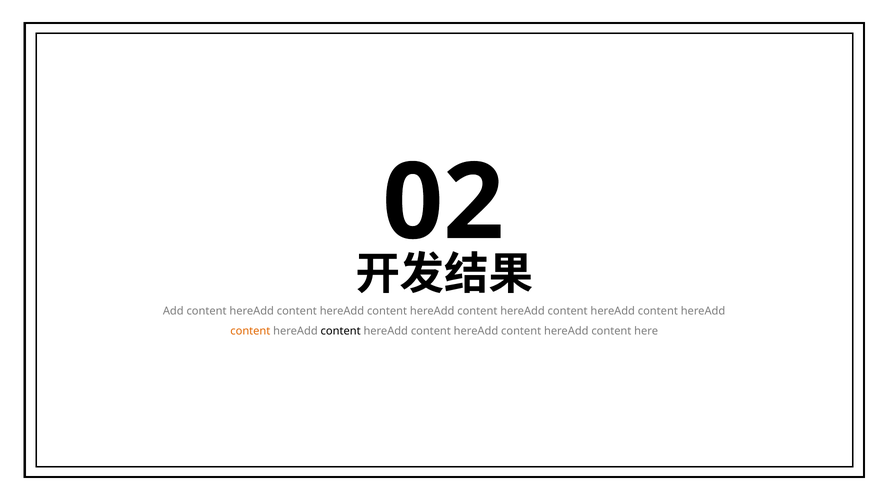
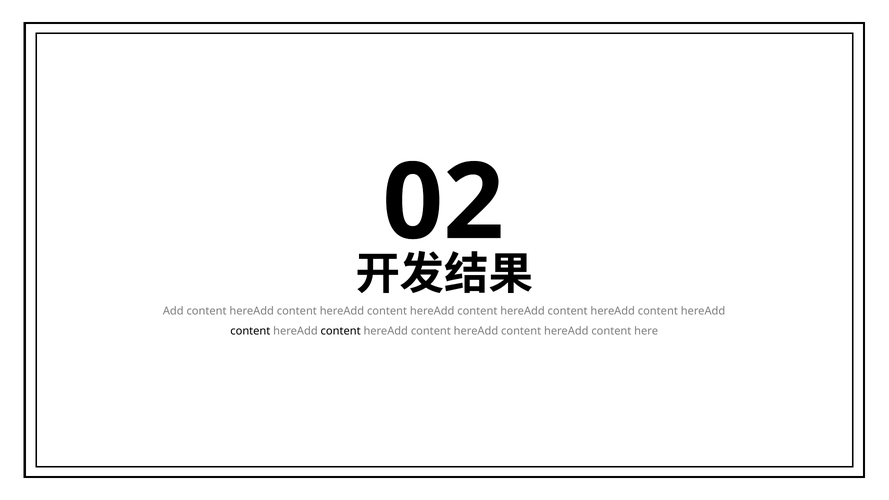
content colour: orange -> black (250, 331)
